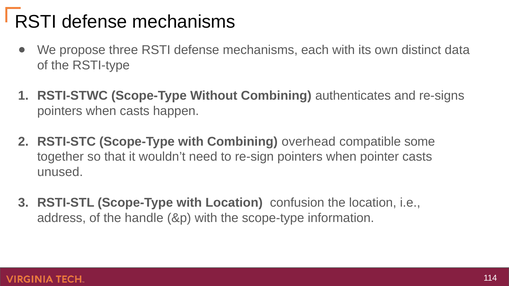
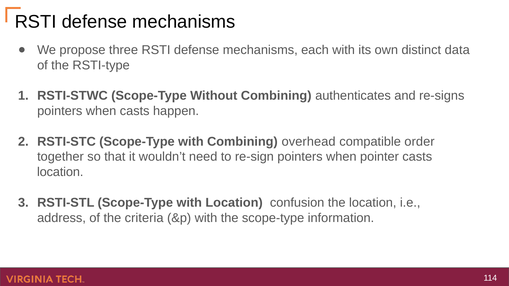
some: some -> order (420, 142)
unused: unused -> location (60, 172)
handle: handle -> criteria (144, 218)
